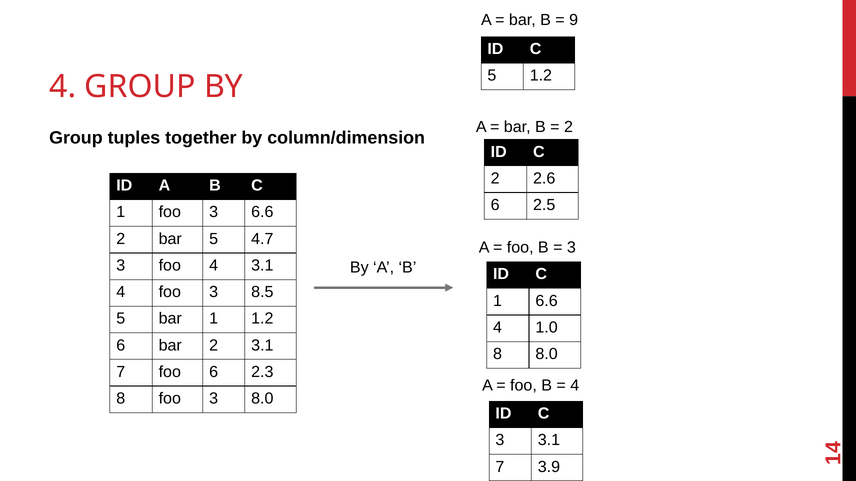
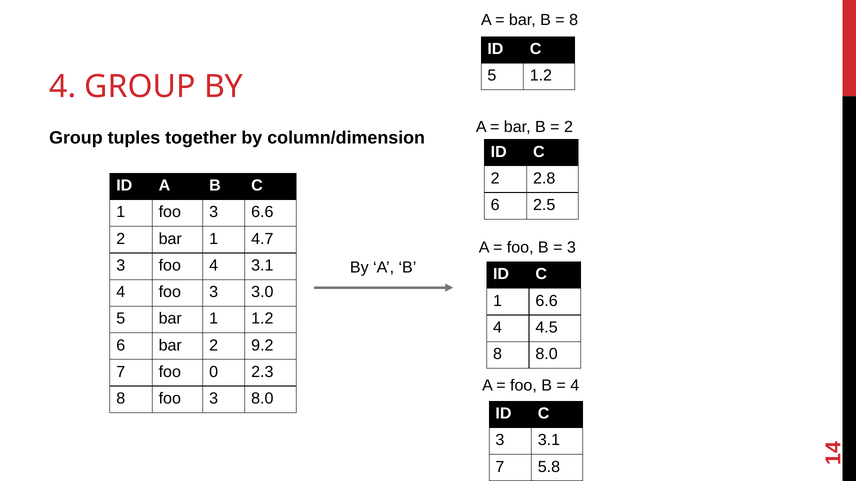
9: 9 -> 8 (574, 20)
2.6: 2.6 -> 2.8 (544, 179)
2 bar 5: 5 -> 1 (214, 239)
8.5: 8.5 -> 3.0 (262, 292)
1.0: 1.0 -> 4.5 (547, 328)
2 3.1: 3.1 -> 9.2 (262, 346)
foo 6: 6 -> 0 (214, 372)
3.9: 3.9 -> 5.8 (549, 467)
